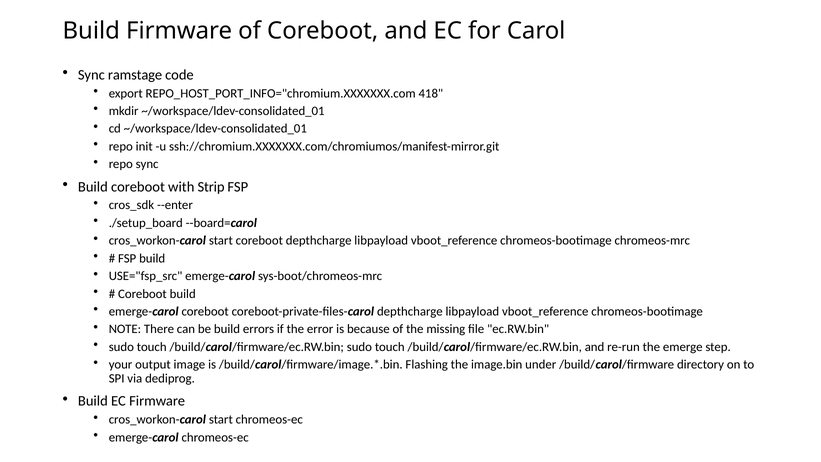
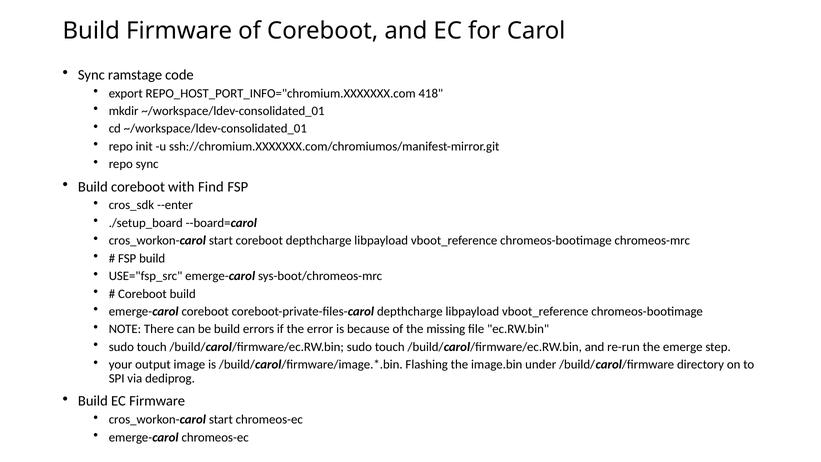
Strip: Strip -> Find (211, 187)
